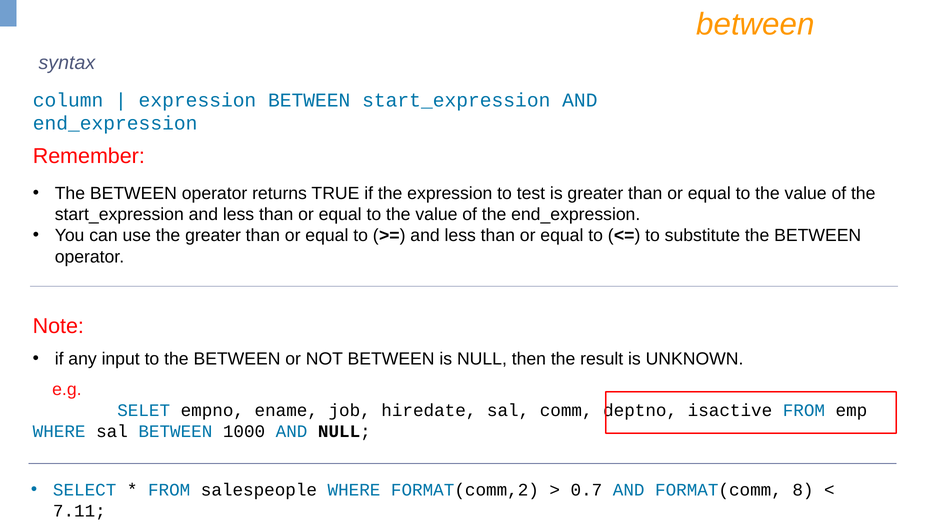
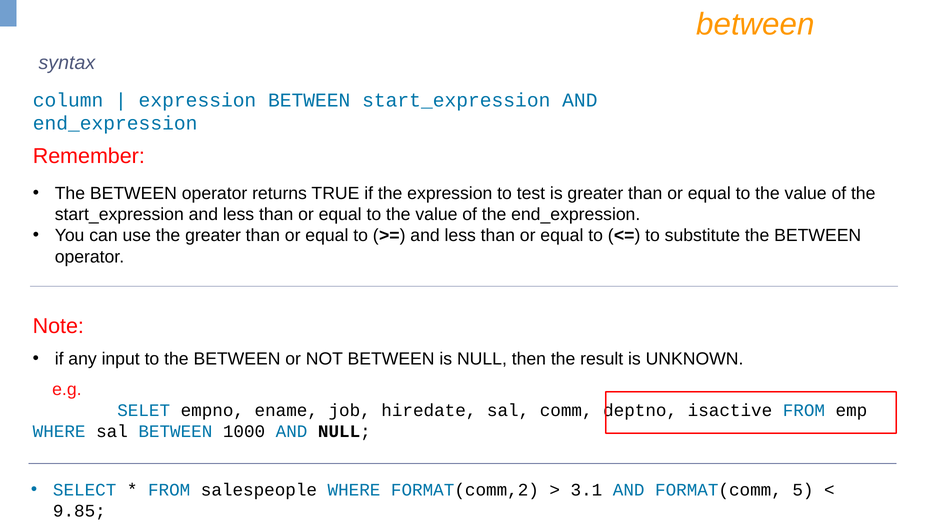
0.7: 0.7 -> 3.1 (586, 490)
8: 8 -> 5 (803, 490)
7.11: 7.11 -> 9.85 (79, 511)
